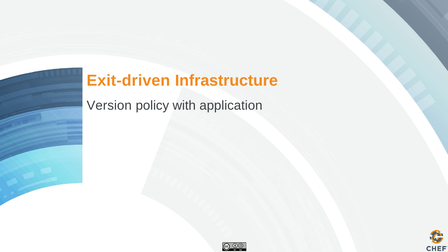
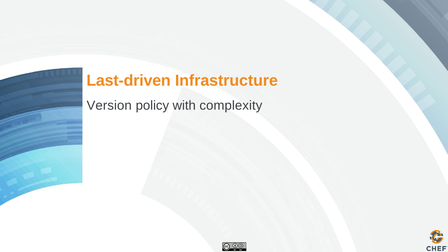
Exit-driven: Exit-driven -> Last-driven (129, 81)
application: application -> complexity (231, 105)
